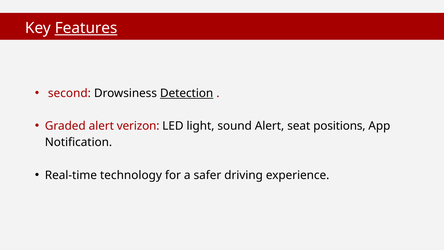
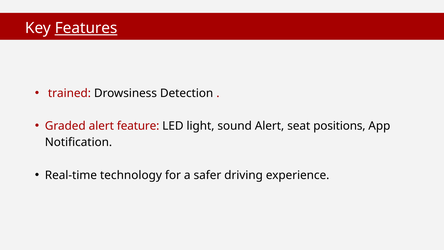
second: second -> trained (69, 93)
Detection underline: present -> none (187, 93)
verizon: verizon -> feature (138, 126)
